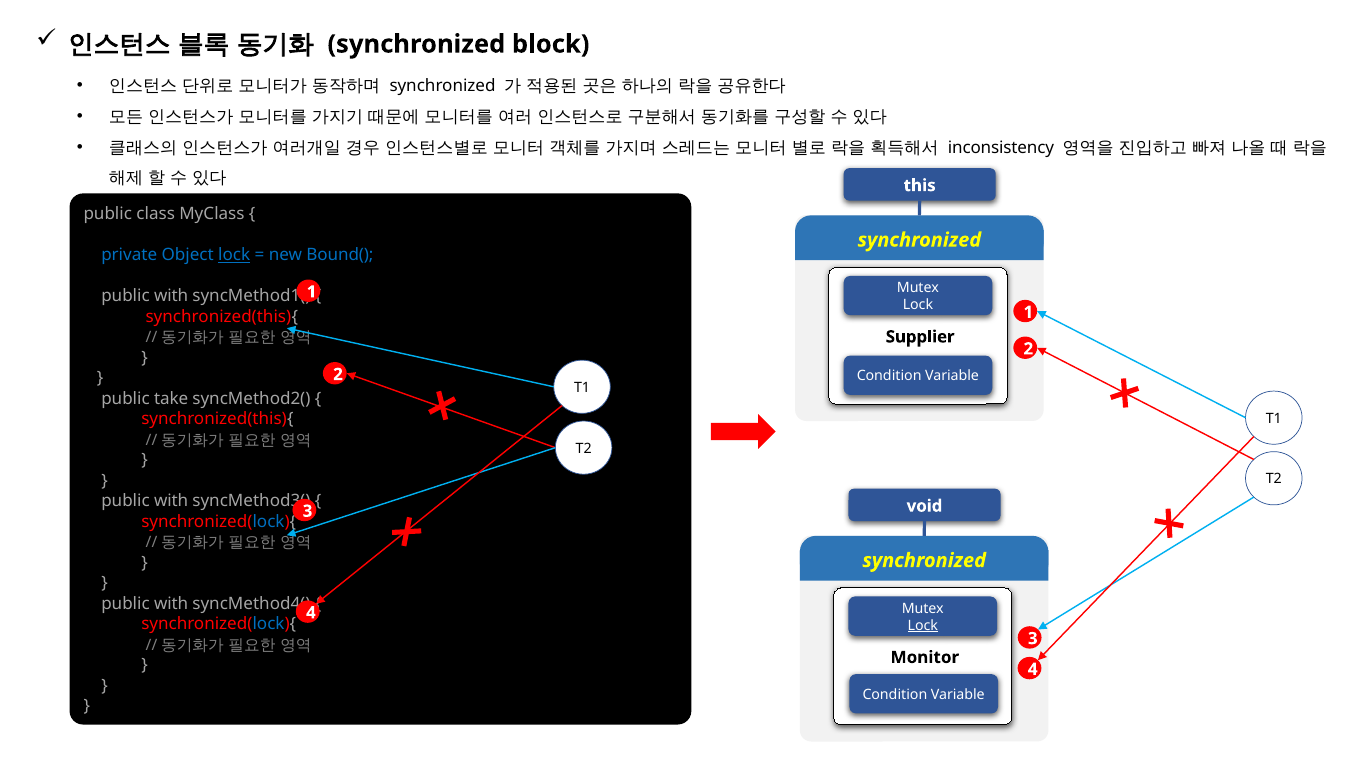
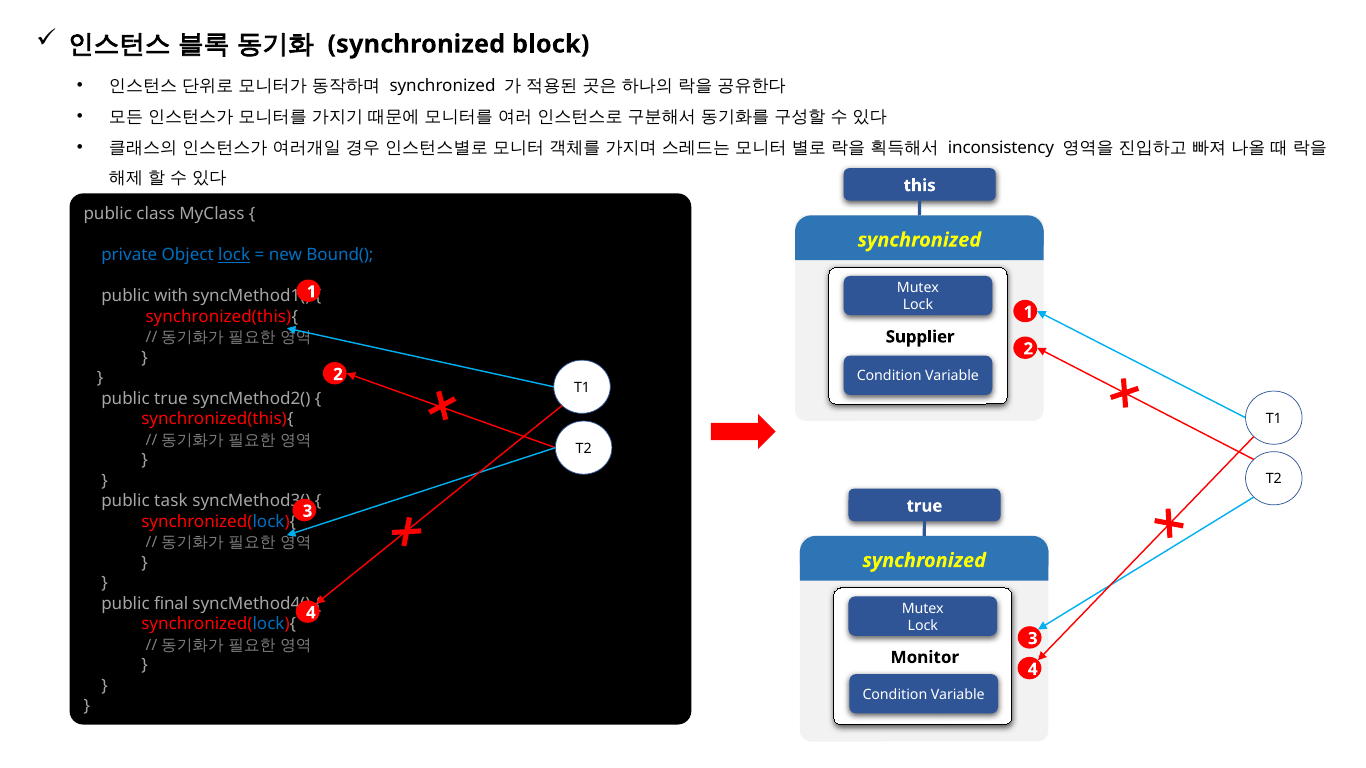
public take: take -> true (171, 399)
with: with -> task (171, 501)
void: void -> true (925, 506)
with: with -> final (171, 604)
Lock underline: present -> none (923, 626)
